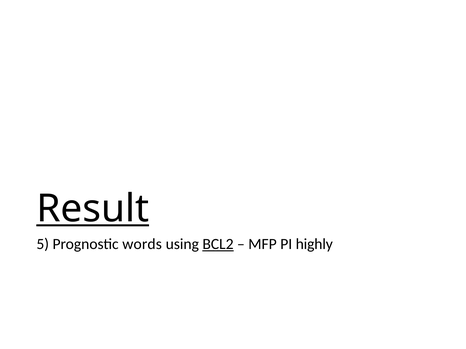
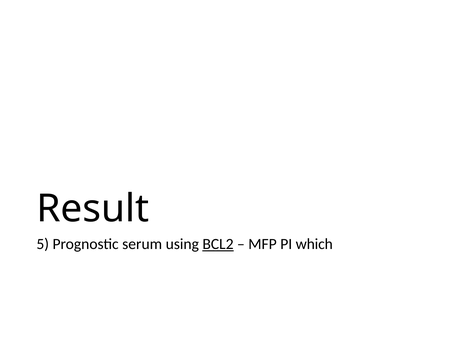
Result underline: present -> none (93, 209)
words: words -> serum (142, 245)
highly: highly -> which (314, 245)
